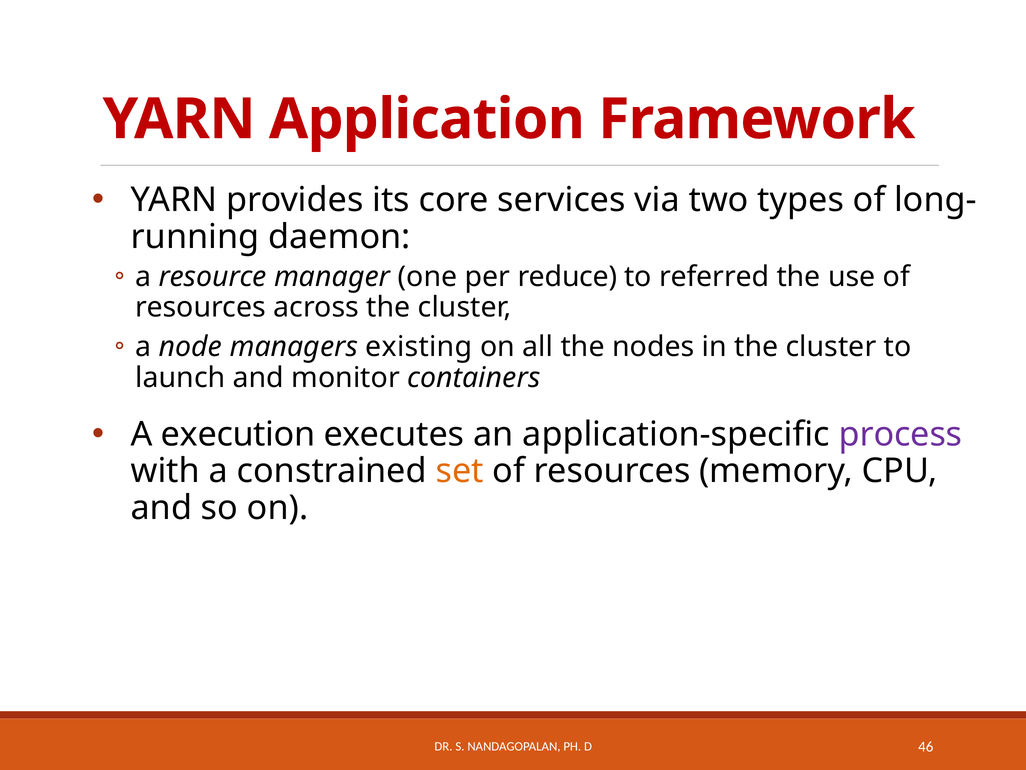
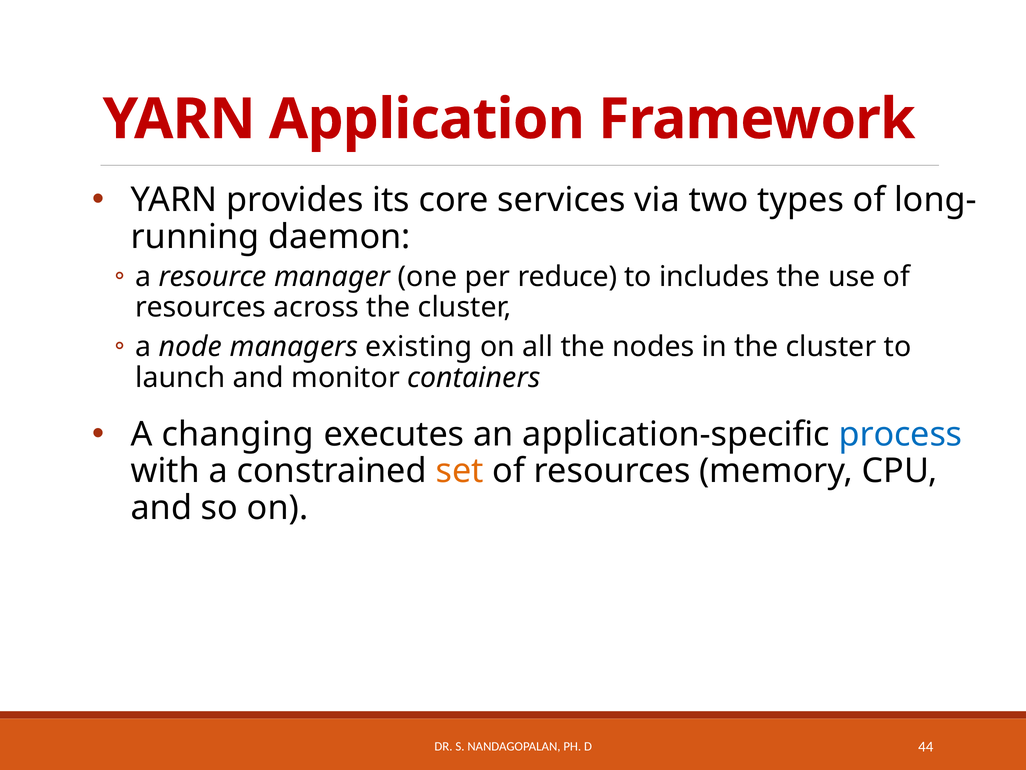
referred: referred -> includes (714, 276)
execution: execution -> changing (238, 434)
process colour: purple -> blue (900, 434)
46: 46 -> 44 (926, 746)
